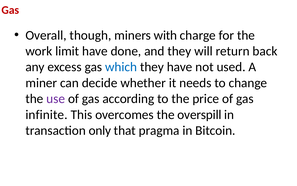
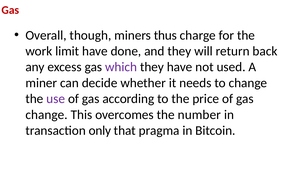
with: with -> thus (165, 35)
which colour: blue -> purple (121, 67)
infinite: infinite -> change (47, 114)
overspill: overspill -> number (199, 114)
